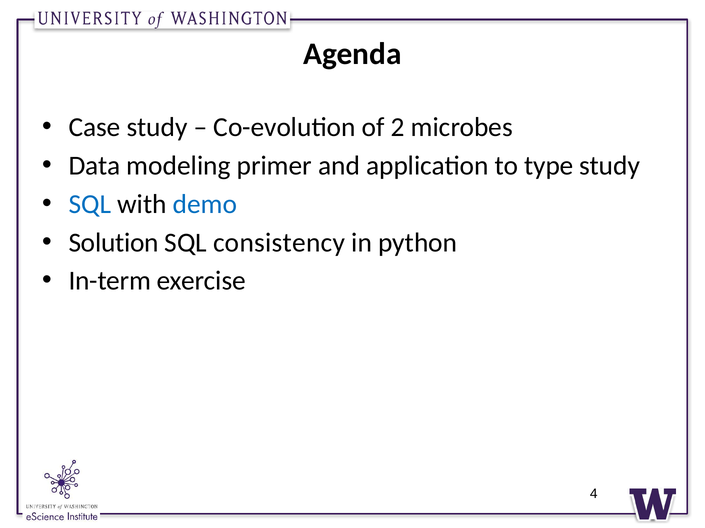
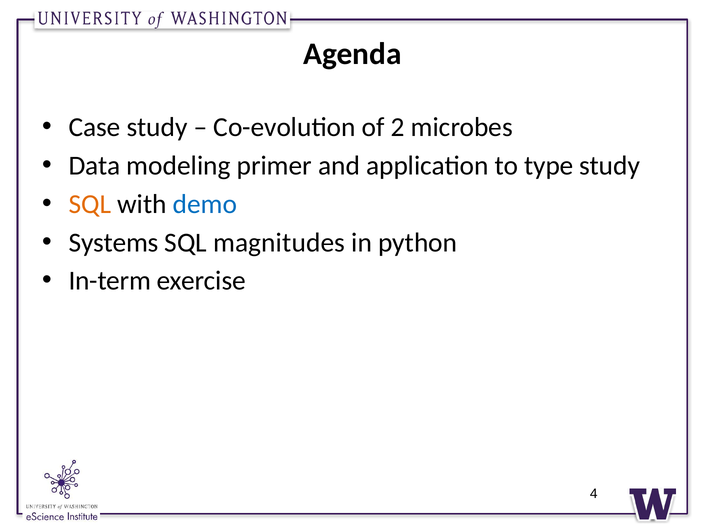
SQL colour: blue -> orange (90, 204)
Solution: Solution -> Systems (114, 243)
consistency: consistency -> magnitudes (279, 243)
